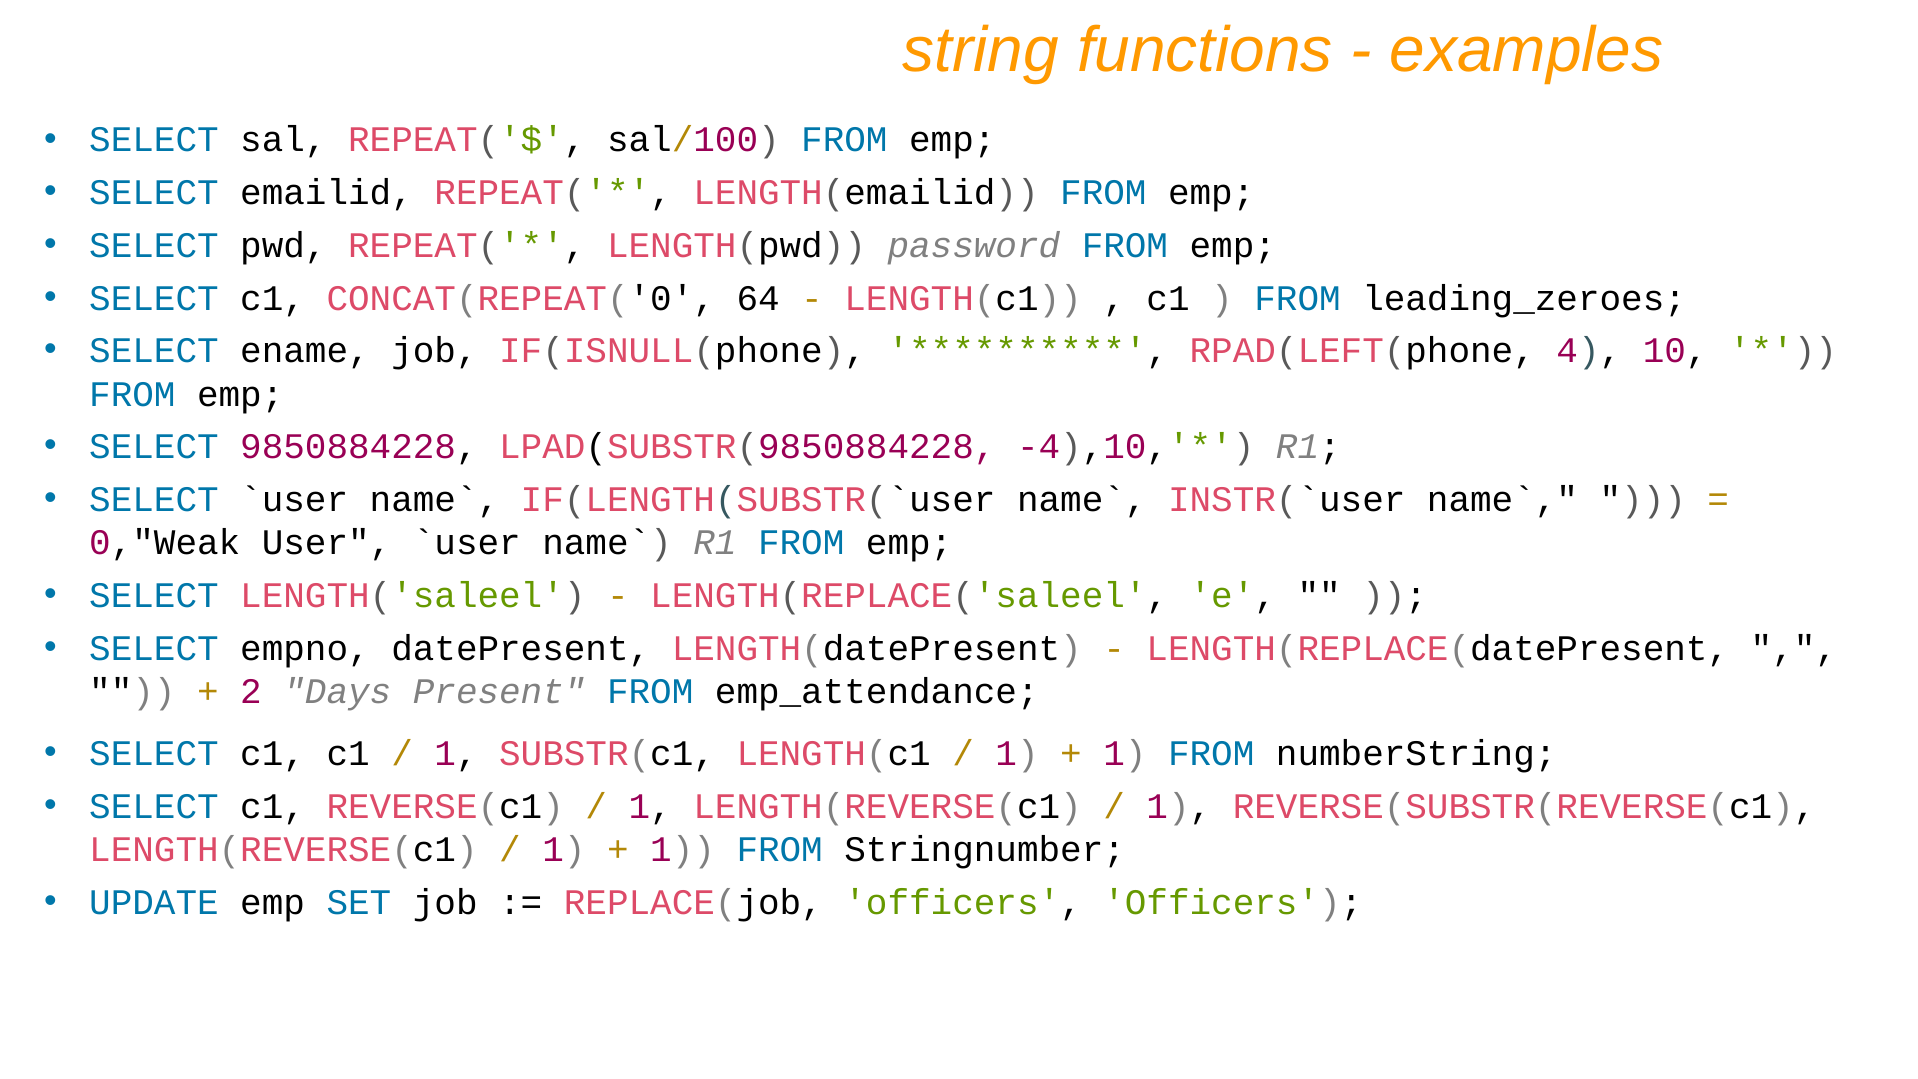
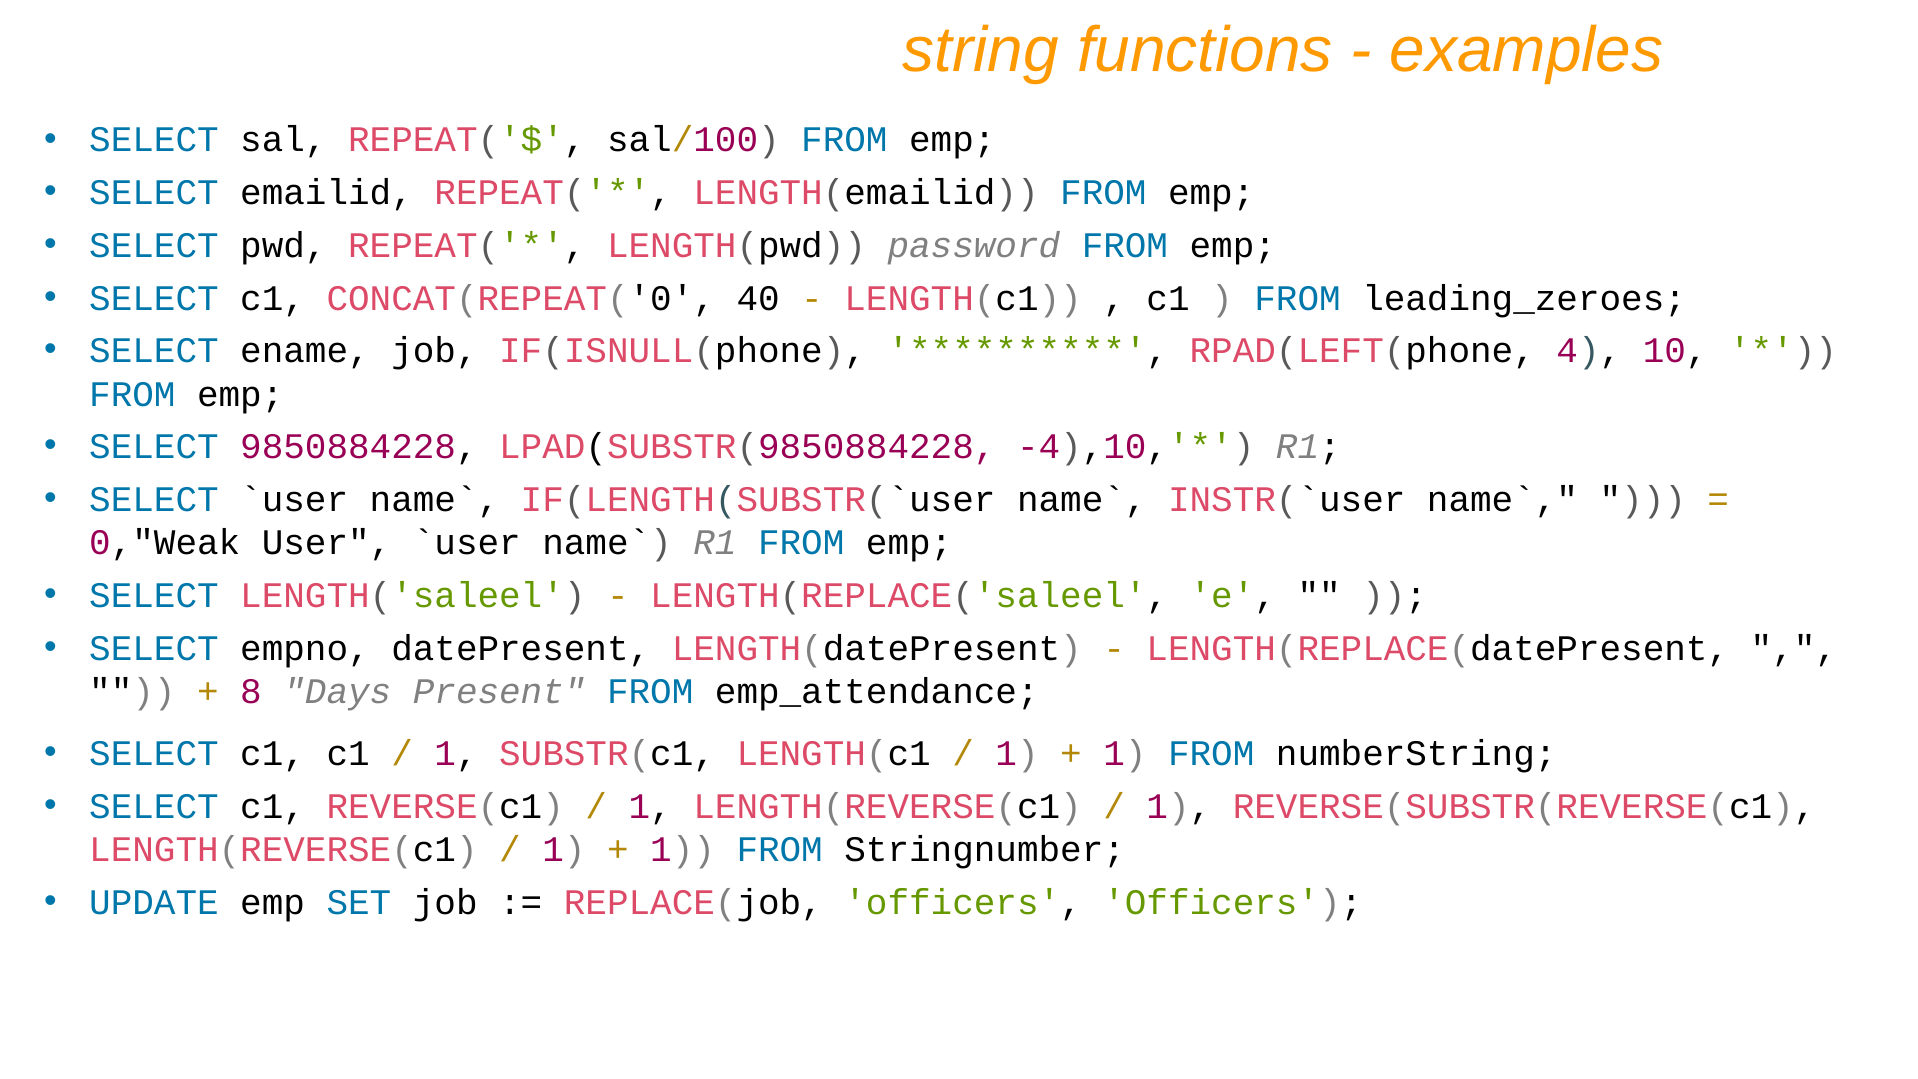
64: 64 -> 40 (758, 298)
2: 2 -> 8 (251, 691)
